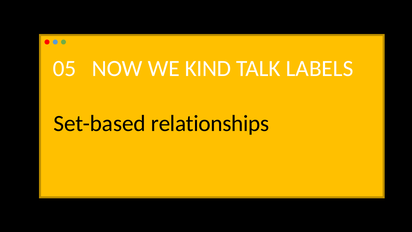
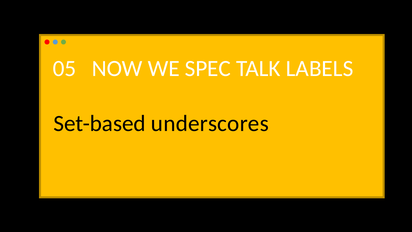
KIND: KIND -> SPEC (208, 68)
relationships: relationships -> underscores (210, 123)
